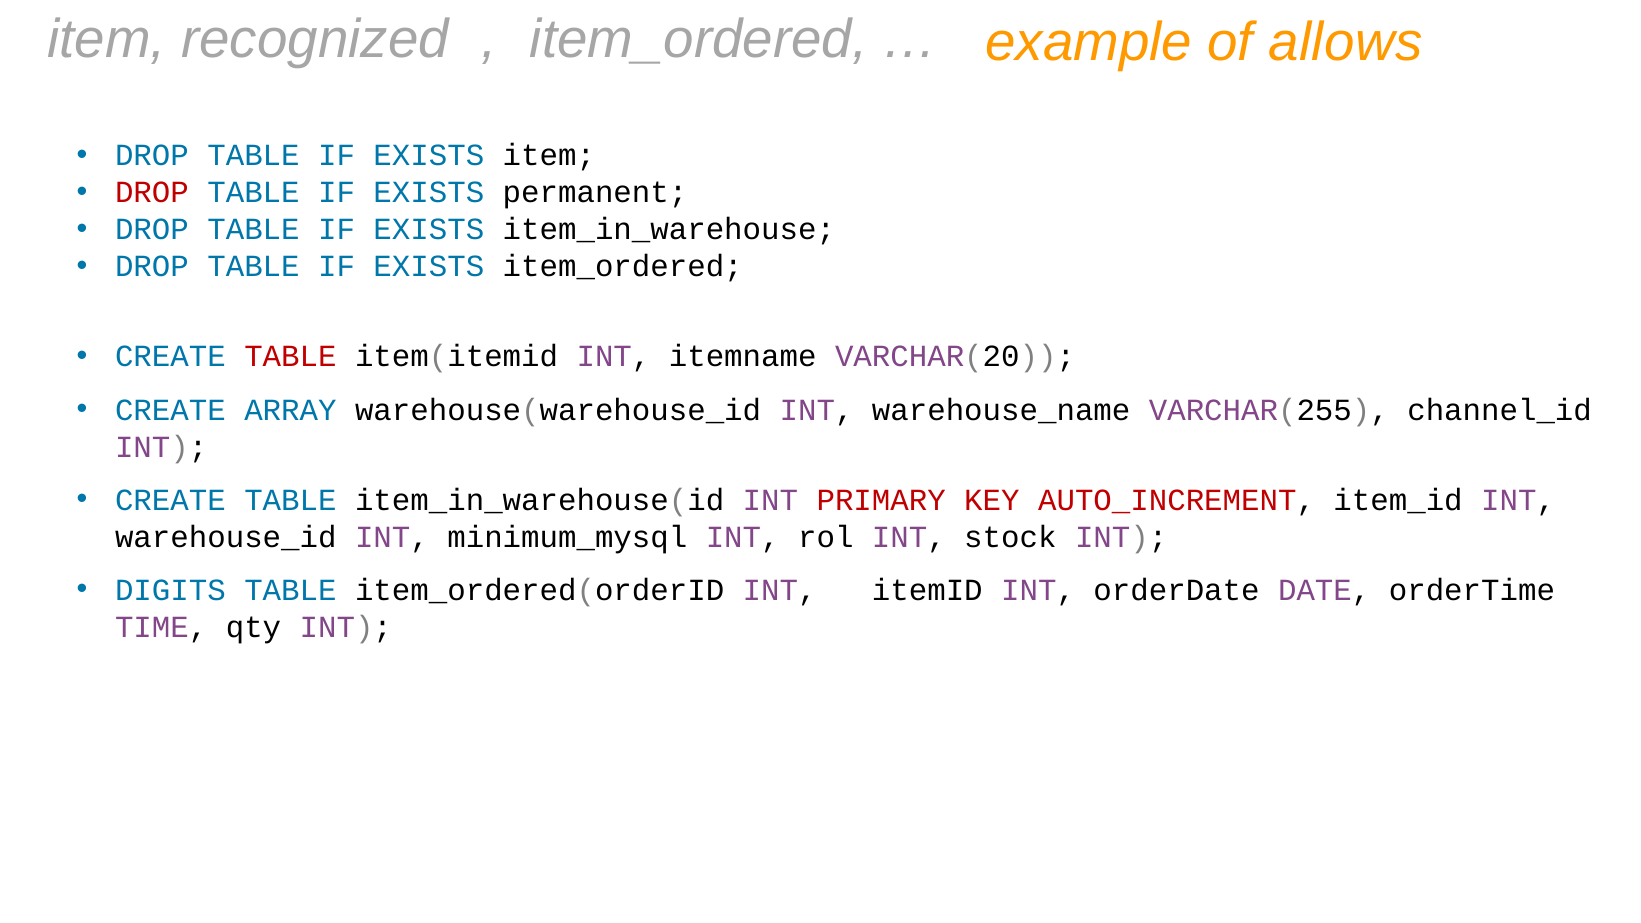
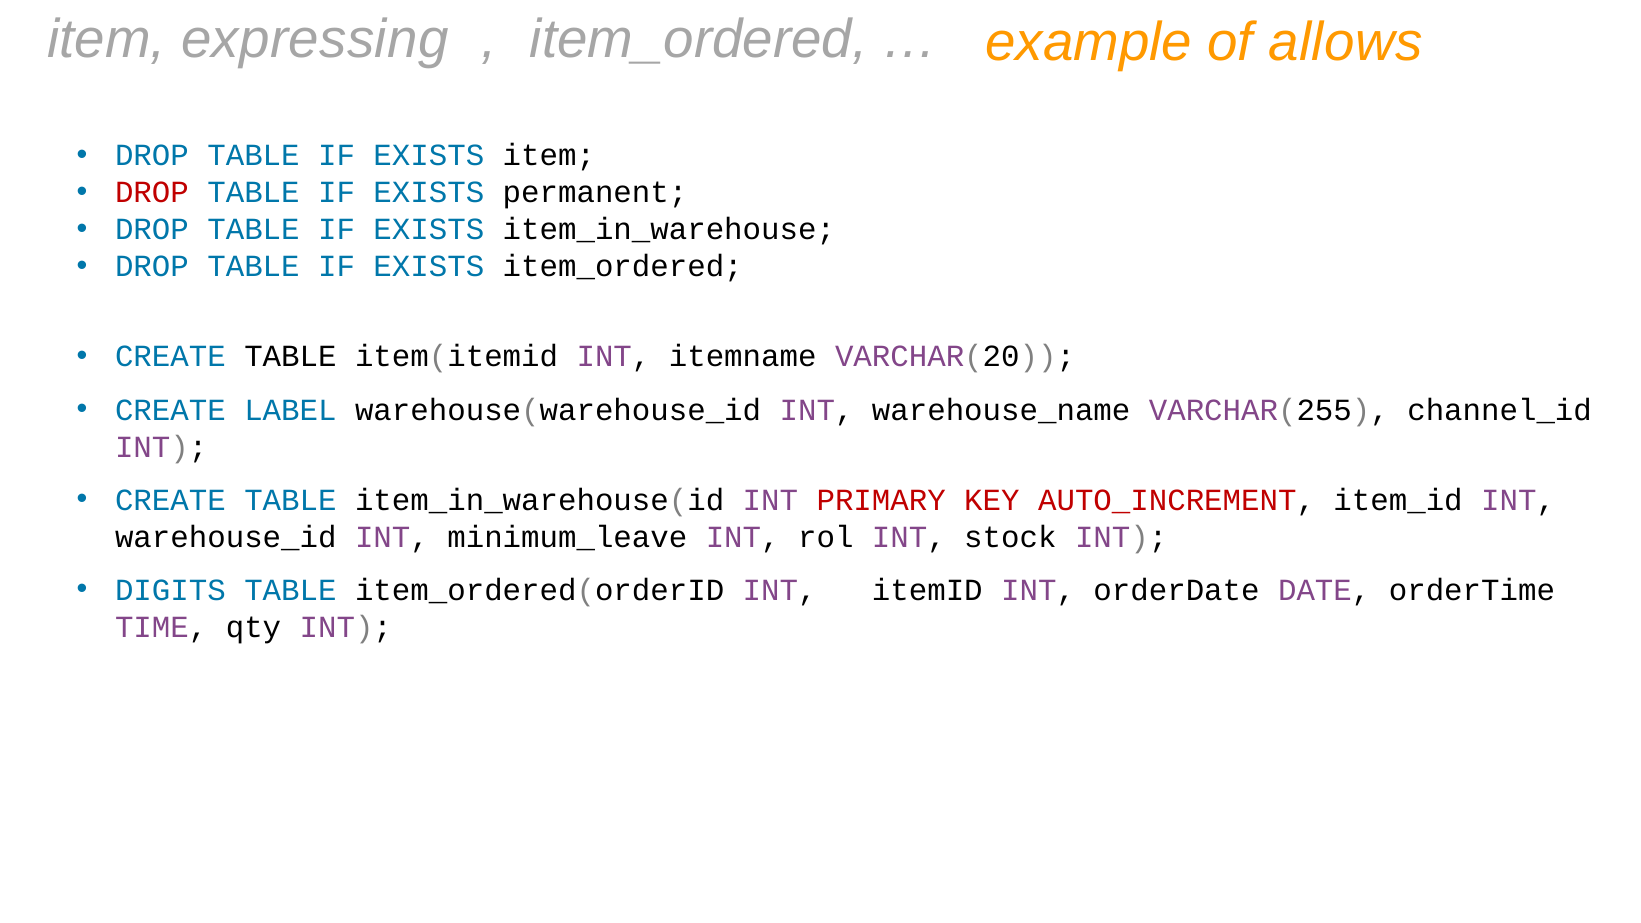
recognized: recognized -> expressing (315, 39)
TABLE colour: red -> black (290, 357)
ARRAY: ARRAY -> LABEL (290, 410)
minimum_mysql: minimum_mysql -> minimum_leave (567, 537)
